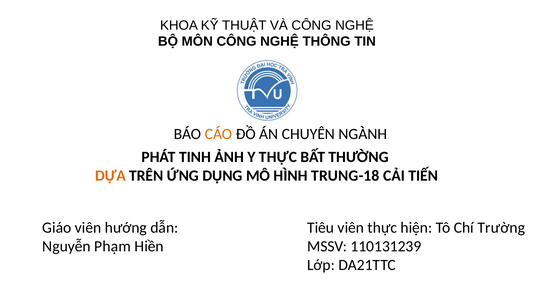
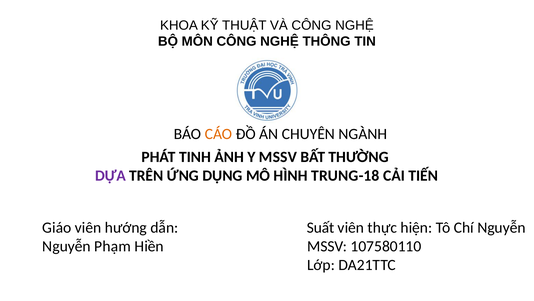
Y THỰC: THỰC -> MSSV (278, 157)
DỰA colour: orange -> purple (111, 175)
Tiêu: Tiêu -> Suất (321, 227)
Chí Trường: Trường -> Nguyễn (502, 227)
110131239: 110131239 -> 107580110 (386, 246)
